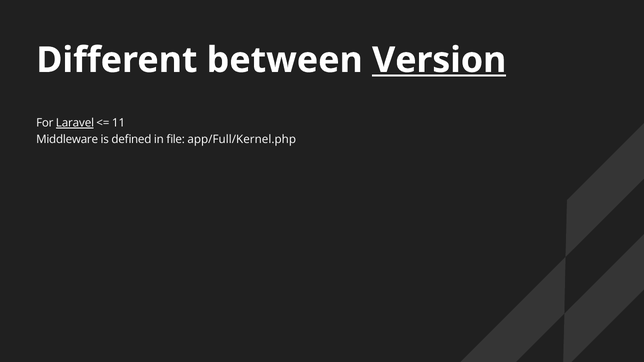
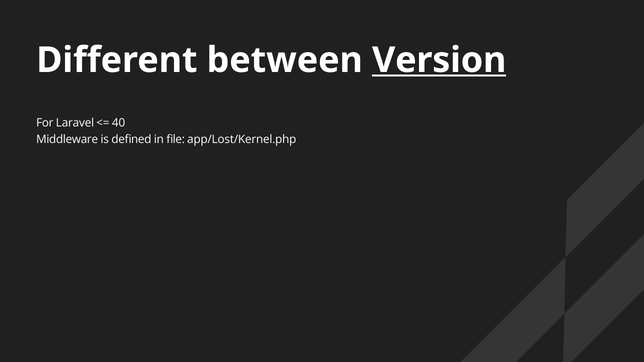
Laravel underline: present -> none (75, 123)
11: 11 -> 40 (119, 123)
app/Full/Kernel.php: app/Full/Kernel.php -> app/Lost/Kernel.php (242, 139)
